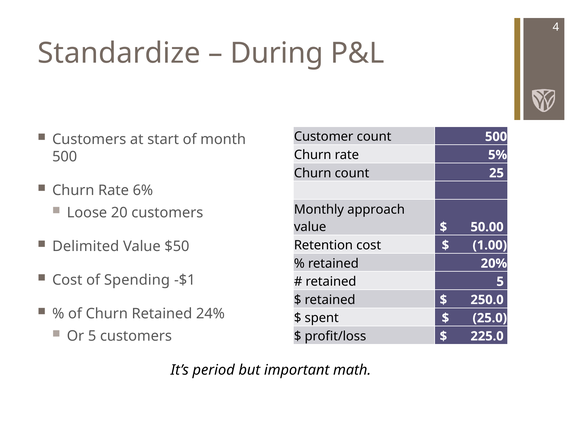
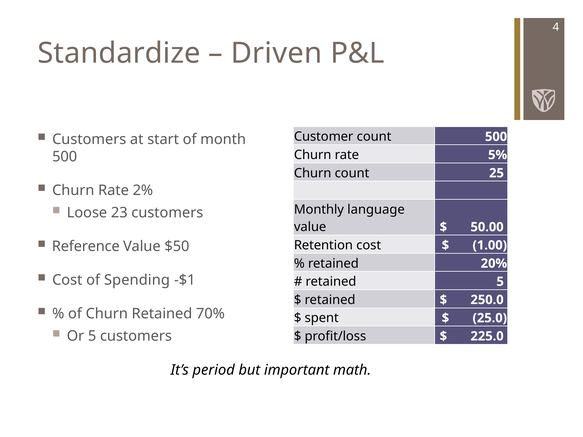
During: During -> Driven (277, 53)
6%: 6% -> 2% (143, 190)
approach: approach -> language (376, 210)
20: 20 -> 23 (119, 213)
Delimited: Delimited -> Reference (86, 247)
24%: 24% -> 70% (210, 314)
